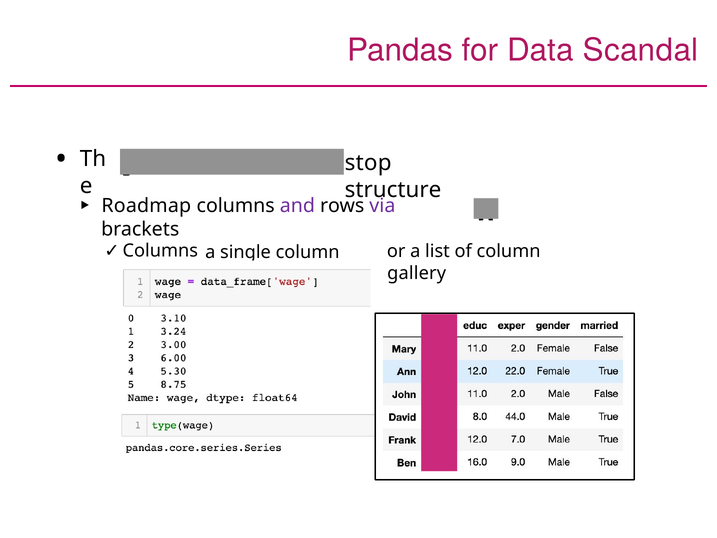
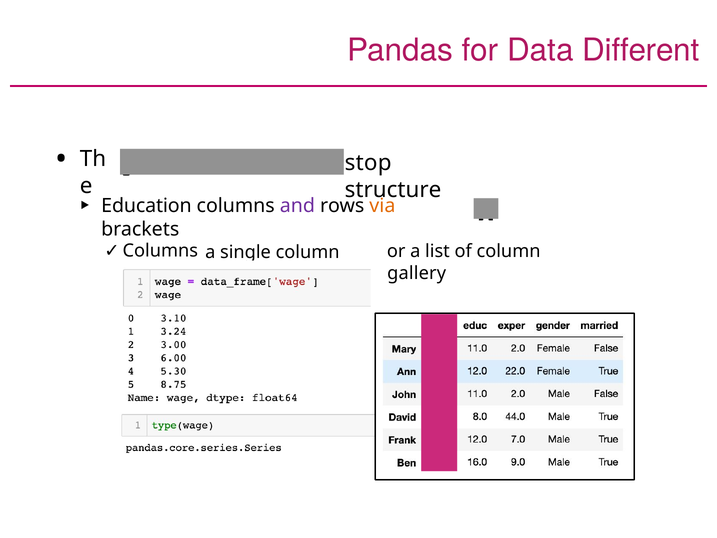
Scandal: Scandal -> Different (641, 50)
Roadmap: Roadmap -> Education (146, 206)
via colour: purple -> orange (382, 206)
